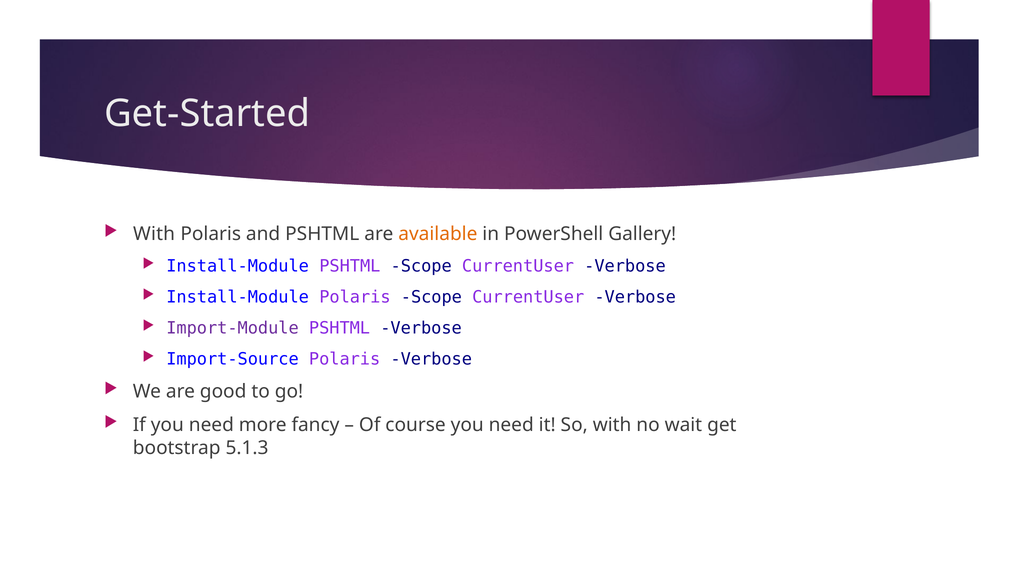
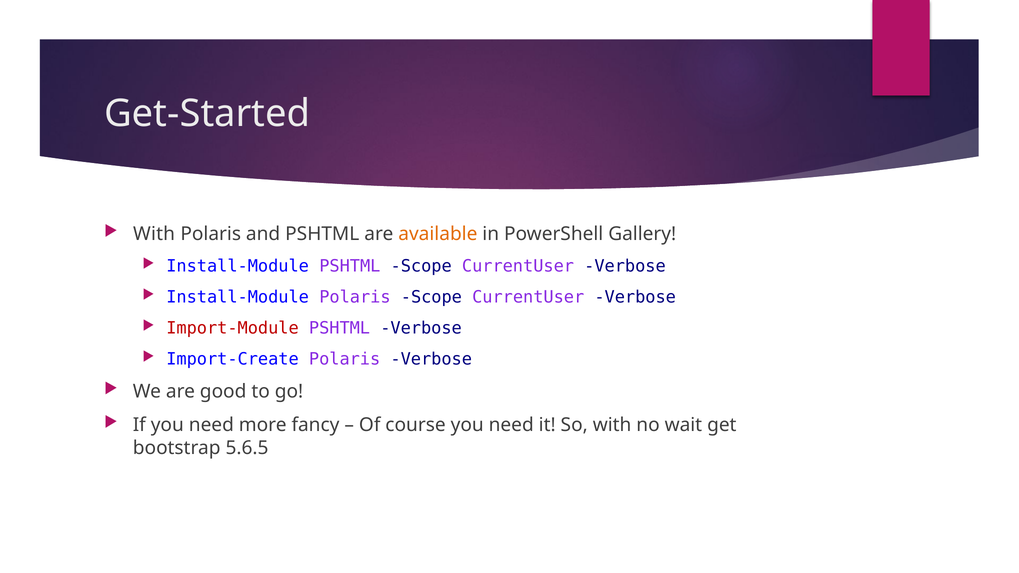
Import-Module colour: purple -> red (233, 328)
Import-Source: Import-Source -> Import-Create (233, 359)
5.1.3: 5.1.3 -> 5.6.5 (247, 448)
